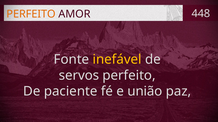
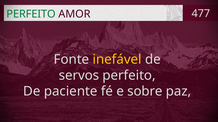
PERFEITO colour: orange -> green (31, 14)
448: 448 -> 477 (201, 14)
união: união -> sobre (145, 92)
